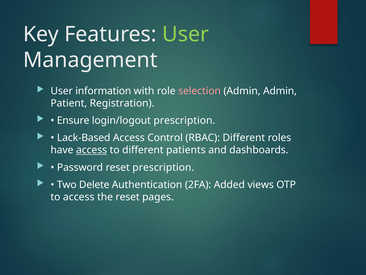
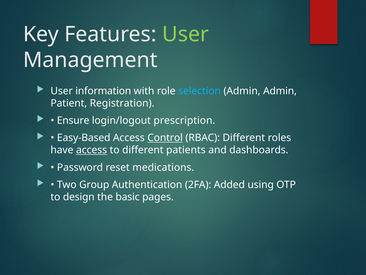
selection colour: pink -> light blue (200, 91)
Lack-Based: Lack-Based -> Easy-Based (84, 138)
Control underline: none -> present (165, 138)
reset prescription: prescription -> medications (163, 167)
Delete: Delete -> Group (94, 184)
views: views -> using (261, 184)
to access: access -> design (79, 197)
the reset: reset -> basic (128, 197)
